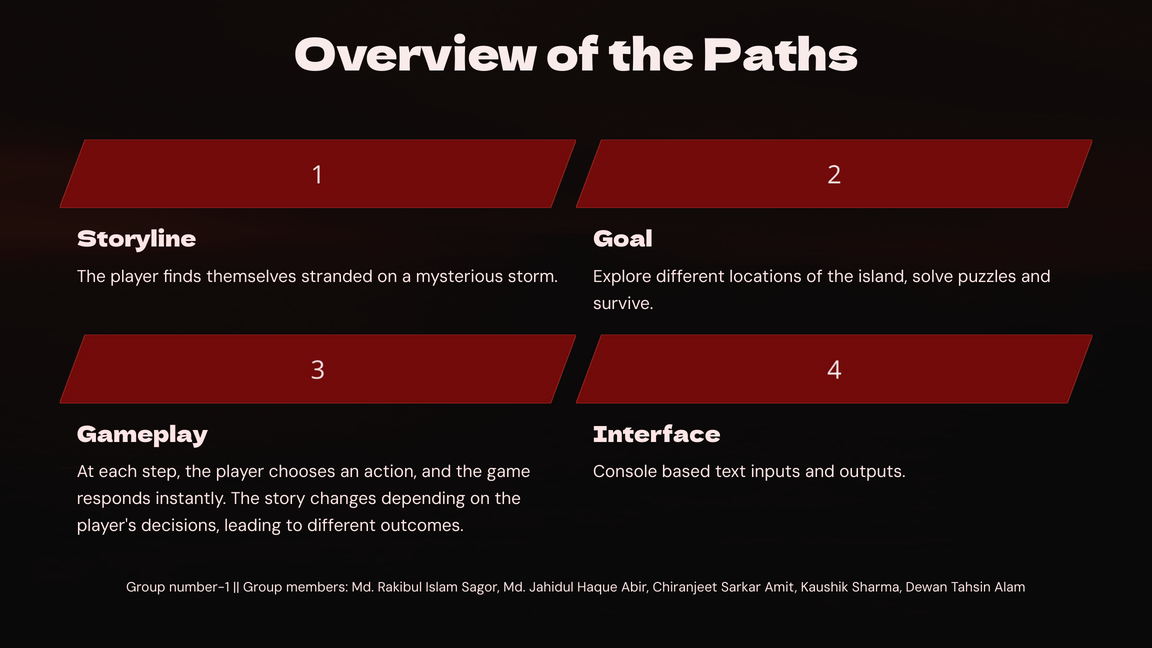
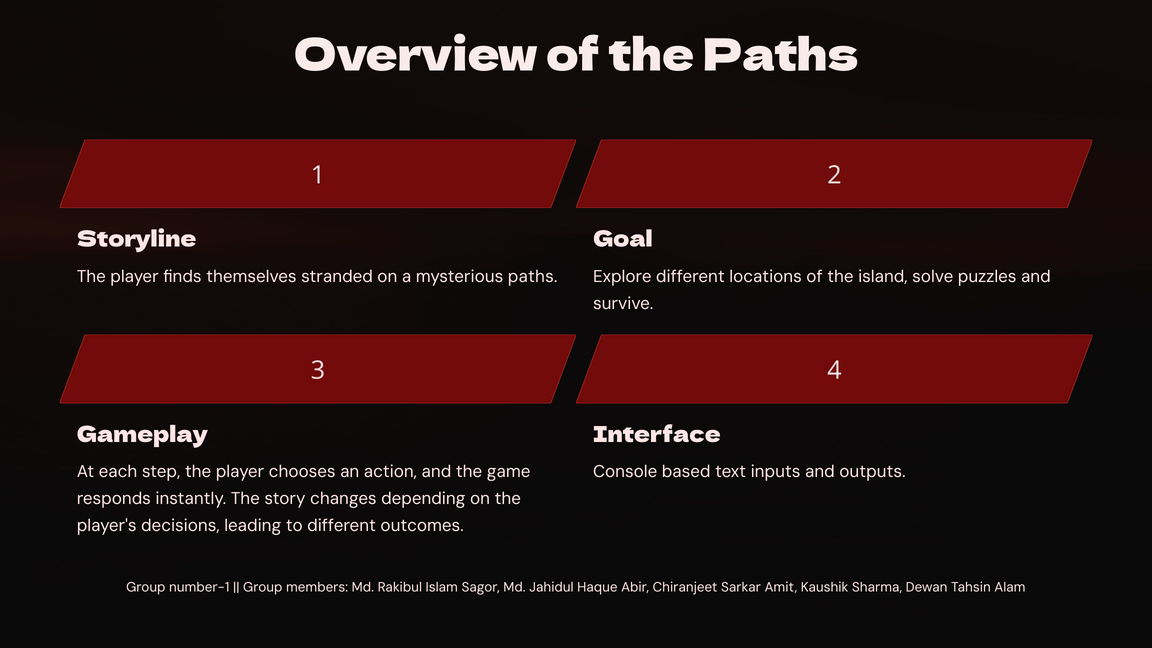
mysterious storm: storm -> paths (533, 276)
